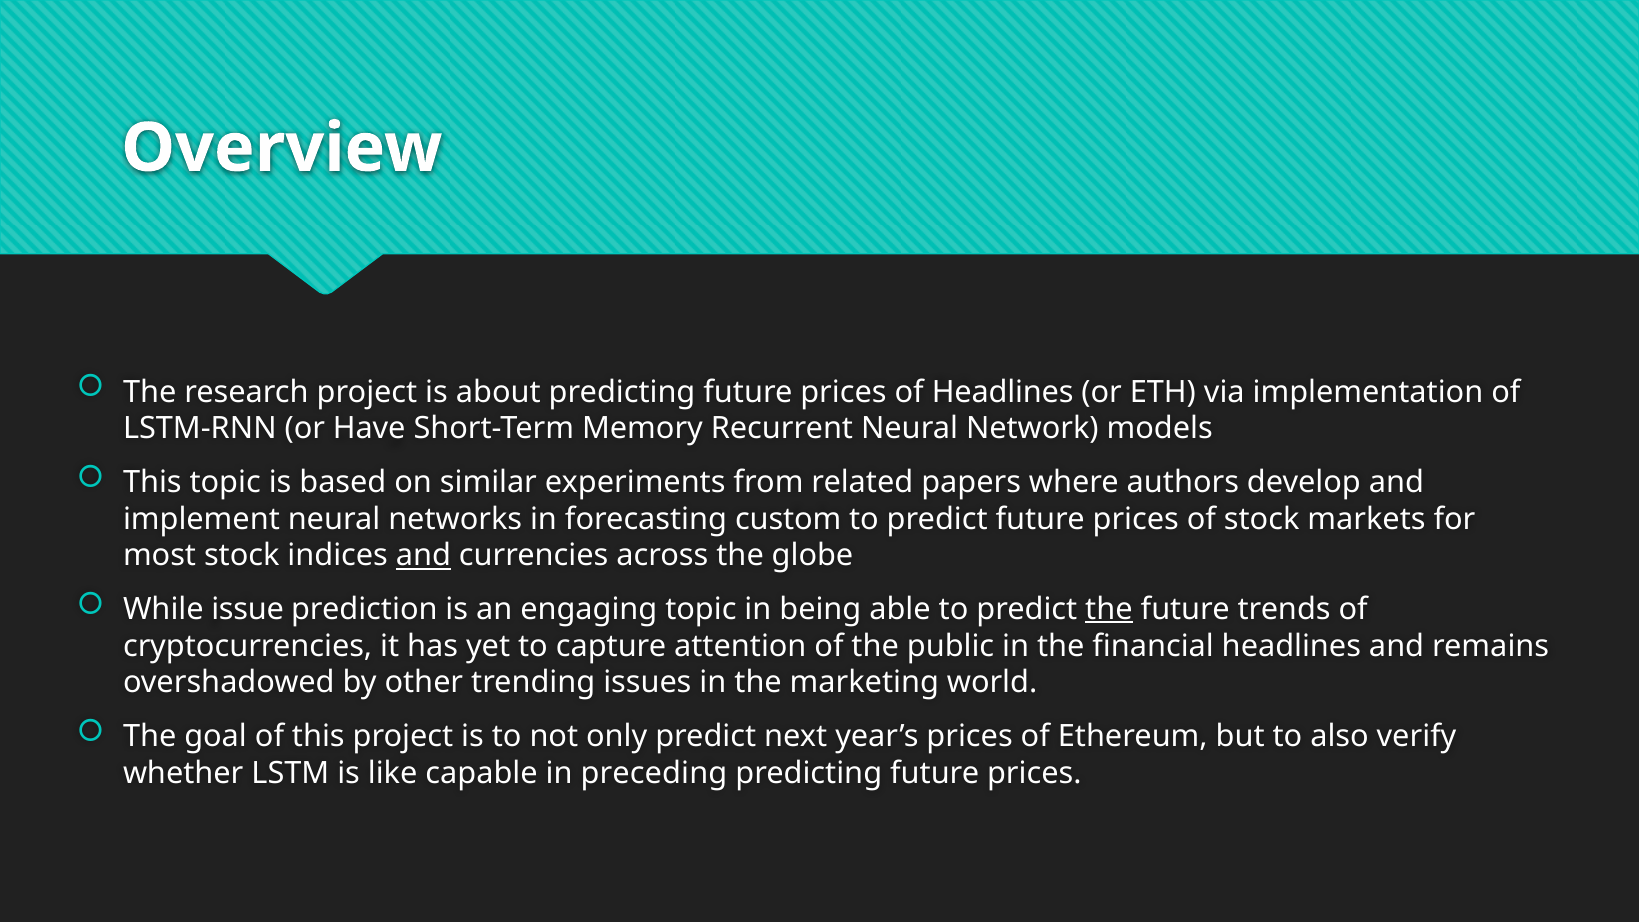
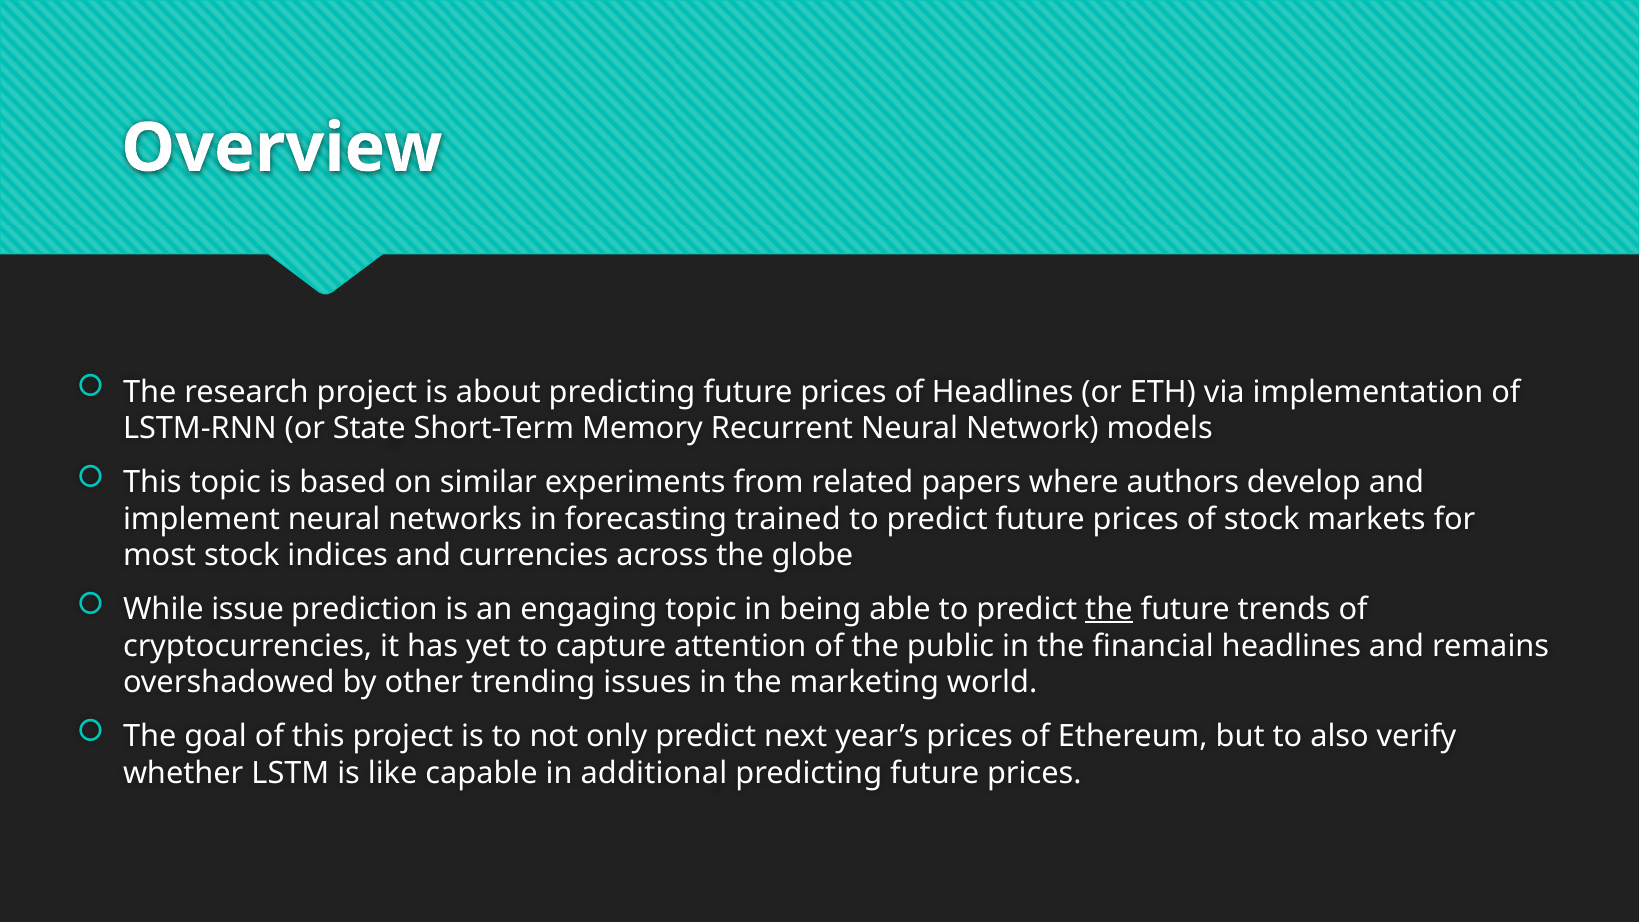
Have: Have -> State (369, 429)
custom: custom -> trained (788, 519)
and underline: present -> none (423, 556)
preceding: preceding -> additional (654, 773)
